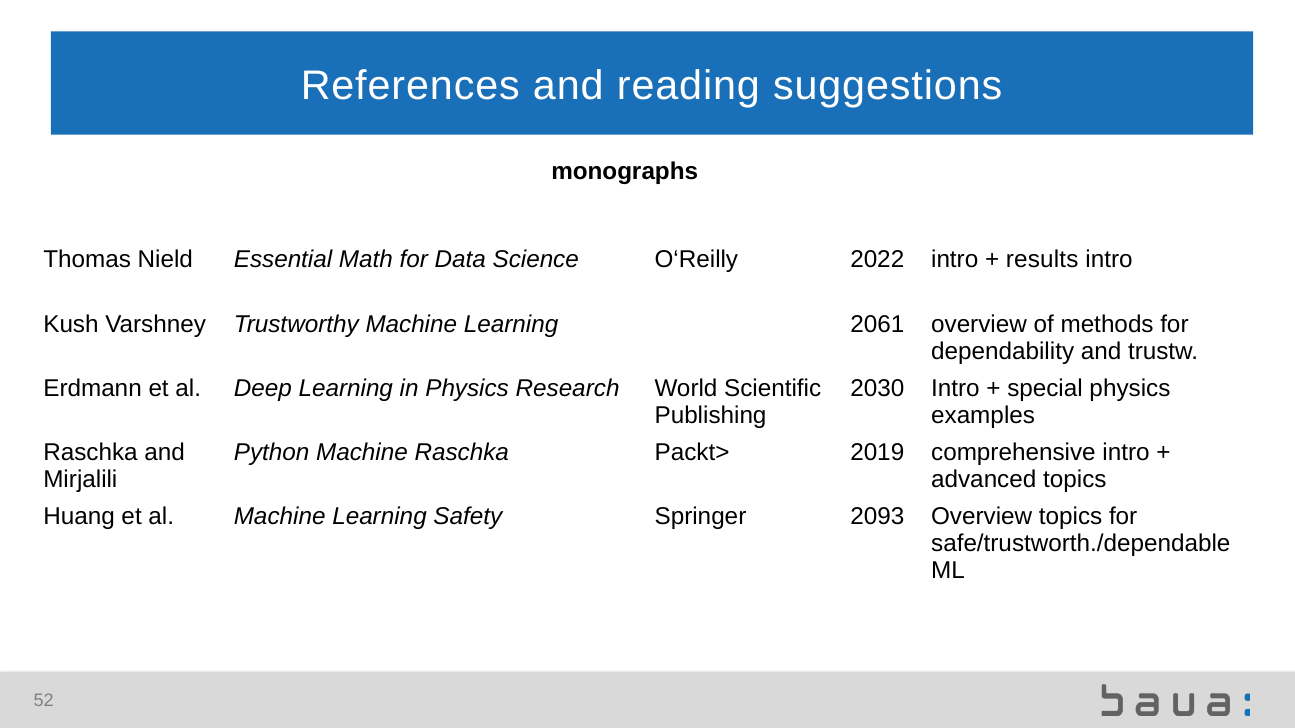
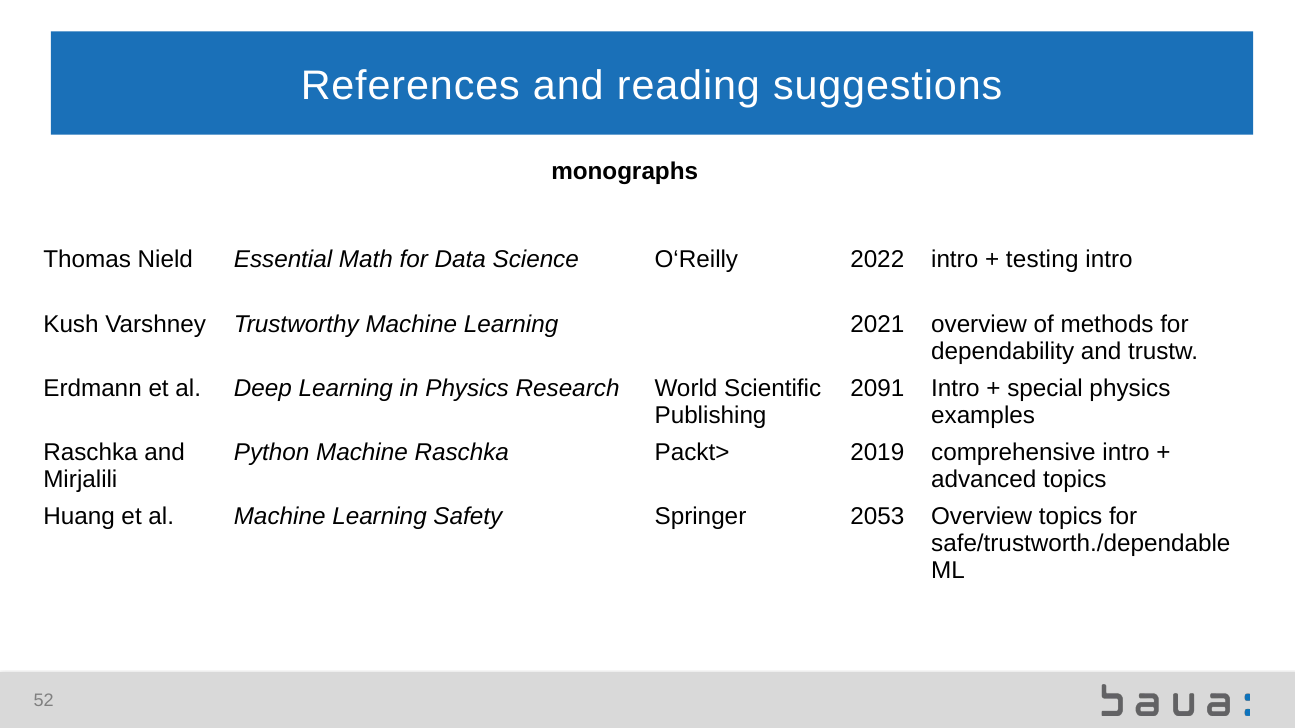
results: results -> testing (1042, 260)
2061: 2061 -> 2021 (877, 324)
2030: 2030 -> 2091 (877, 388)
2093: 2093 -> 2053 (877, 517)
